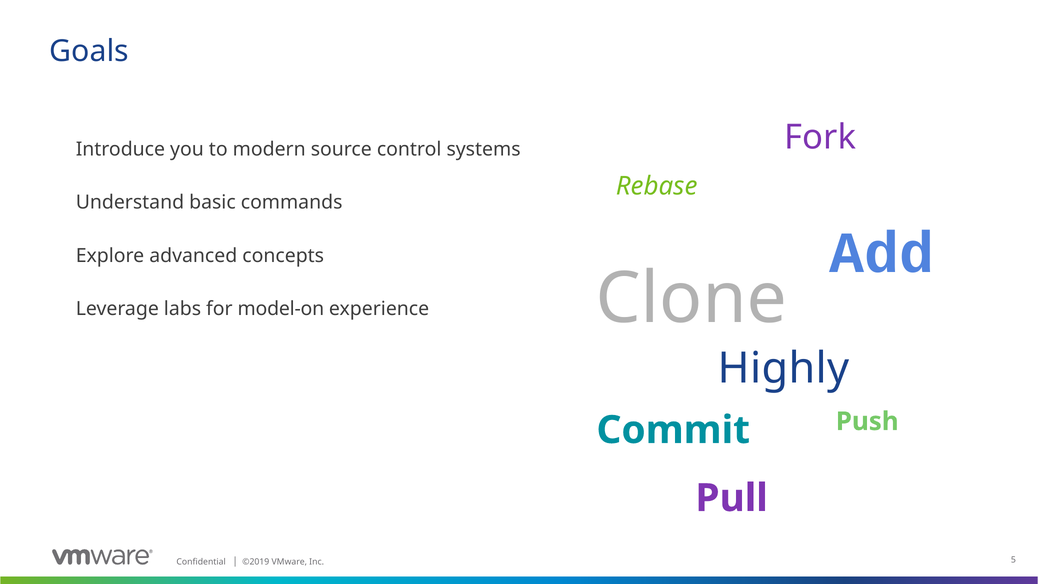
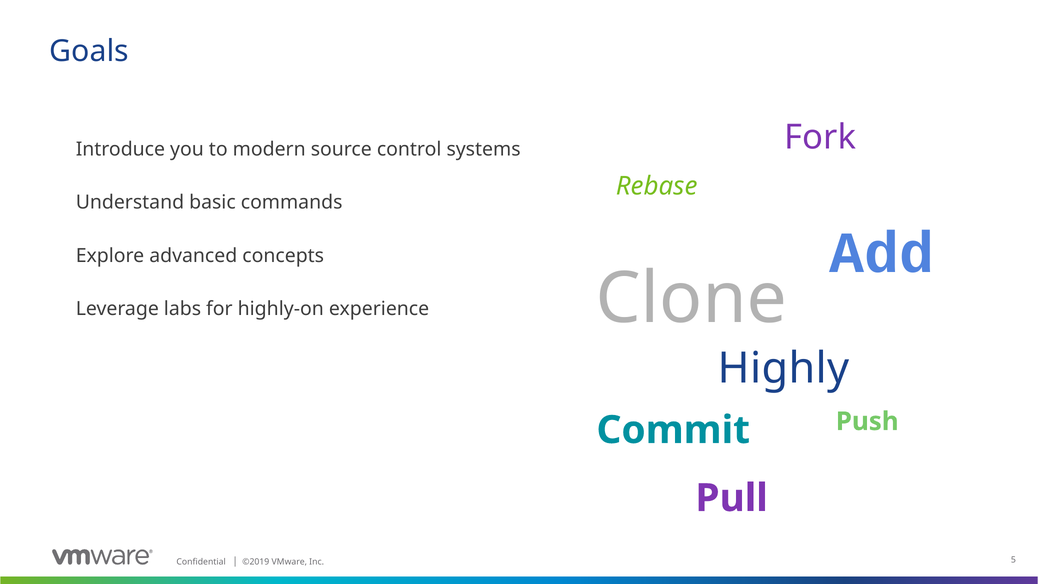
model-on: model-on -> highly-on (281, 309)
